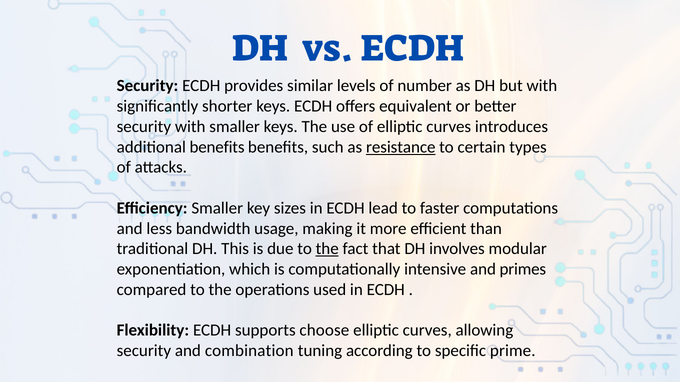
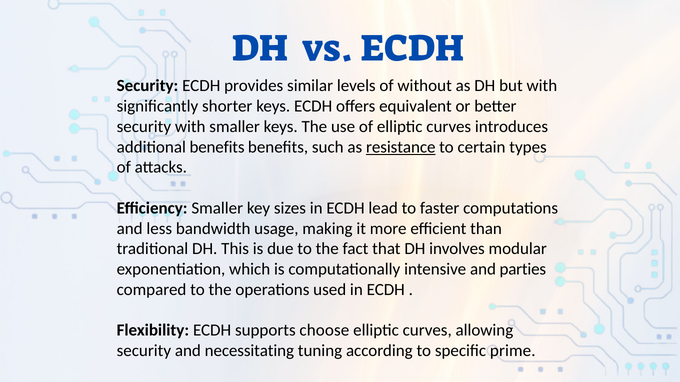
number: number -> without (425, 86)
the underline: present -> none (327, 249)
primes: primes -> parties (523, 270)
combination: combination -> necessitating (249, 351)
